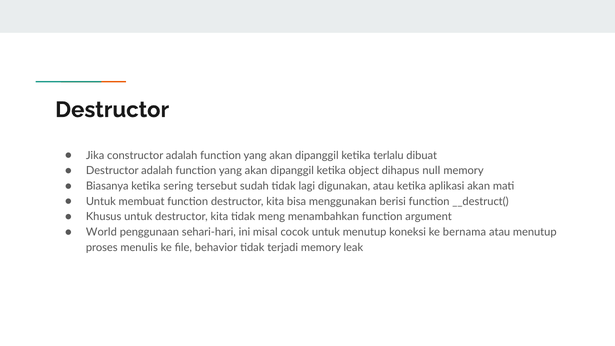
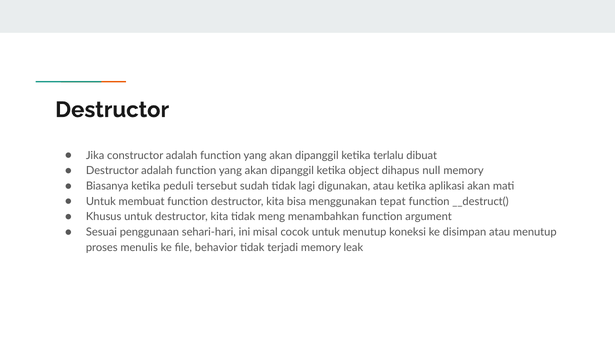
sering: sering -> peduli (178, 186)
berisi: berisi -> tepat (393, 201)
World: World -> Sesuai (101, 232)
bernama: bernama -> disimpan (464, 232)
